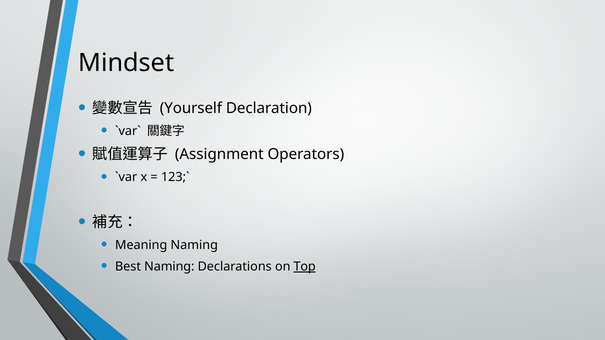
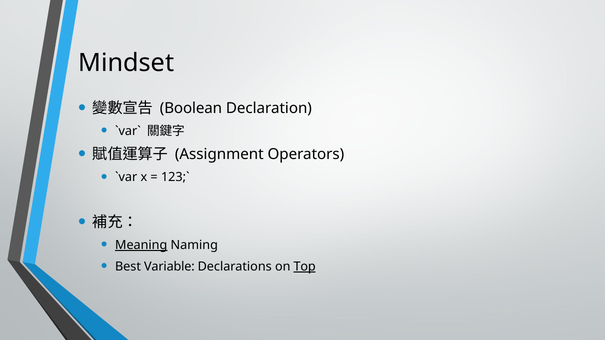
Yourself: Yourself -> Boolean (191, 108)
Meaning underline: none -> present (141, 245)
Best Naming: Naming -> Variable (169, 267)
